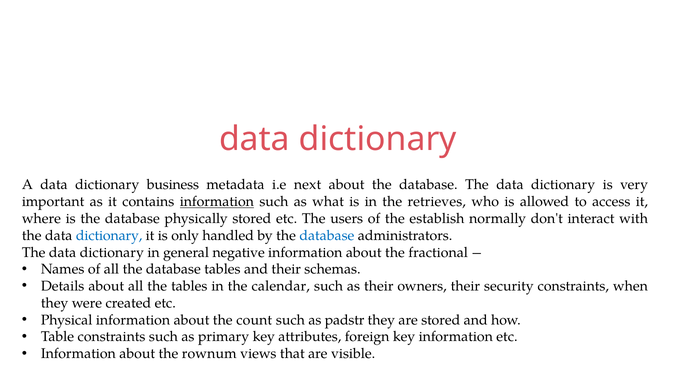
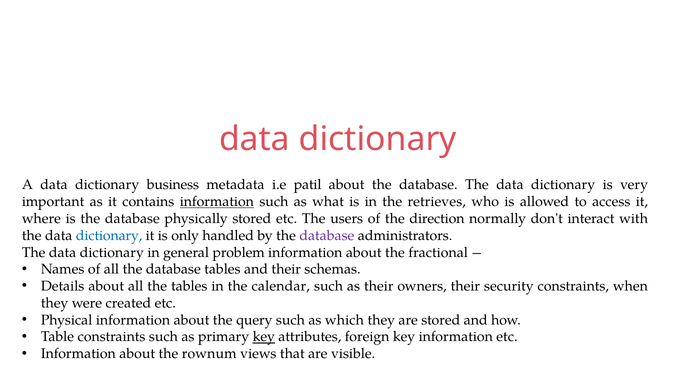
next: next -> patil (308, 185)
establish: establish -> direction (437, 219)
database colour: blue -> purple (327, 236)
negative: negative -> problem (239, 253)
count: count -> query (254, 320)
padstr: padstr -> which (344, 320)
key underline: none -> present (264, 337)
